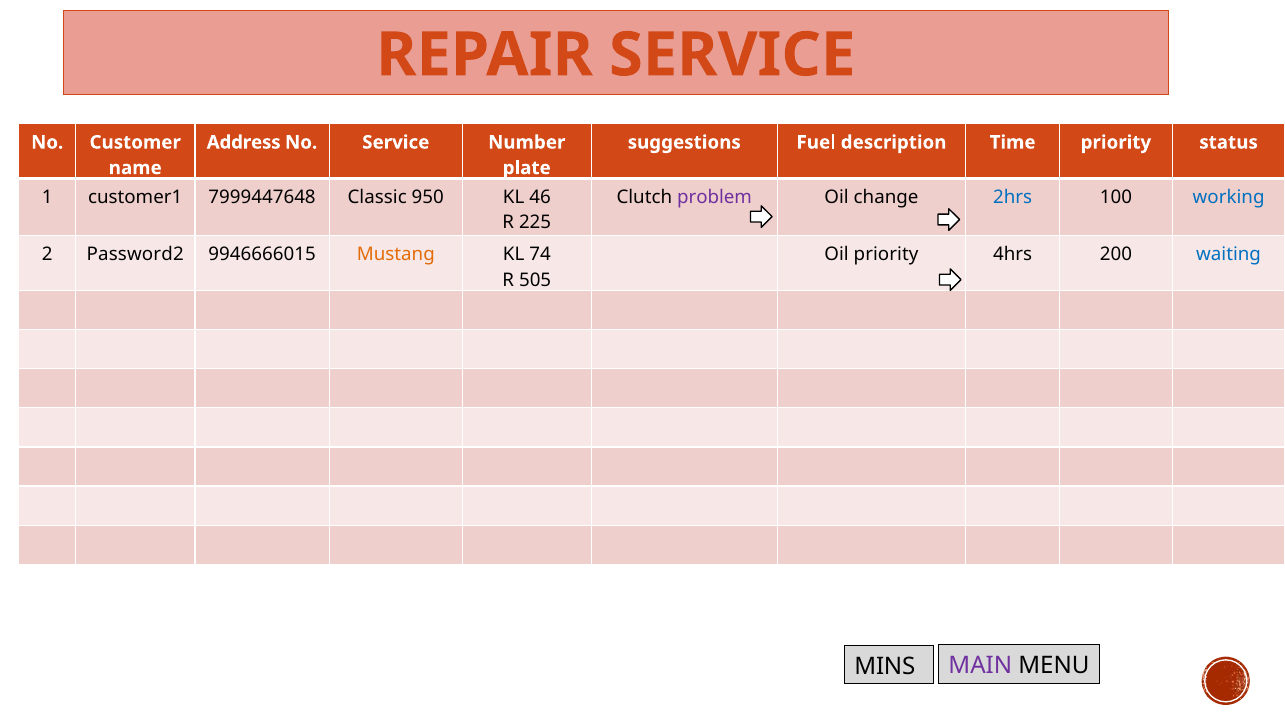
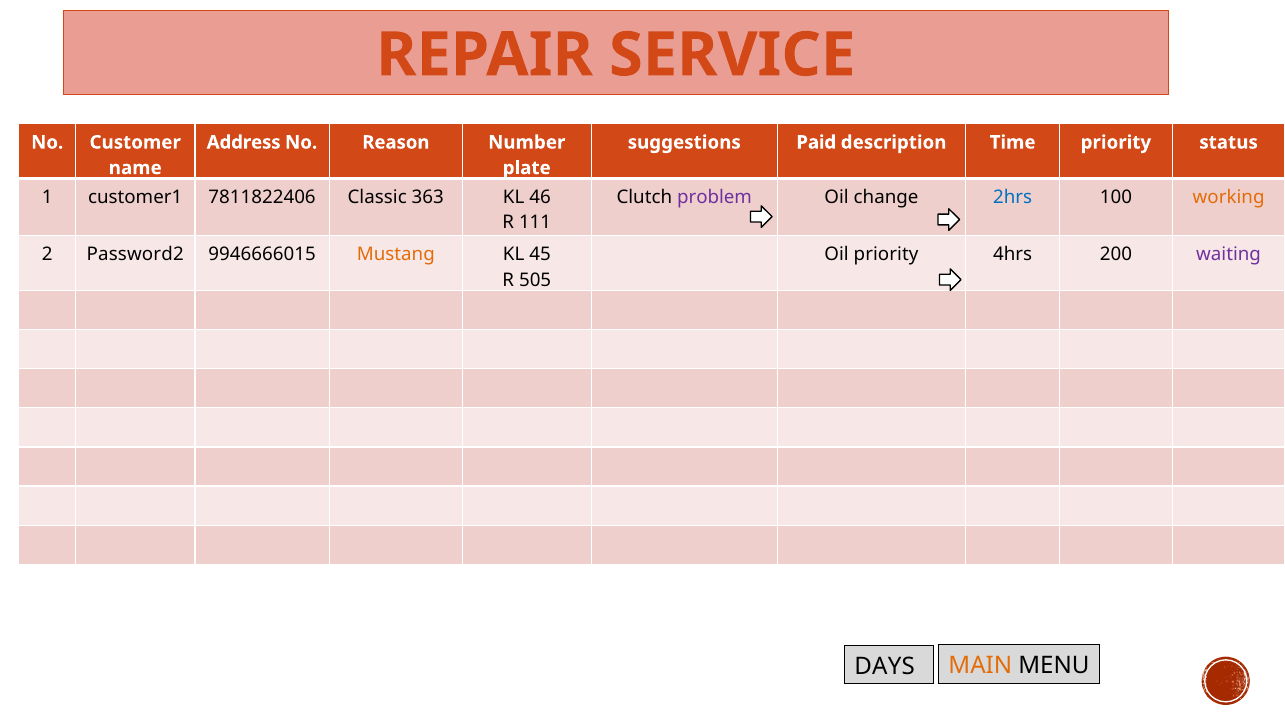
No Service: Service -> Reason (396, 142)
Fuel: Fuel -> Paid (816, 142)
7999447648: 7999447648 -> 7811822406 (262, 197)
950: 950 -> 363 (428, 197)
working colour: blue -> orange (1229, 197)
225: 225 -> 111 (535, 223)
74: 74 -> 45 (540, 255)
waiting colour: blue -> purple (1229, 255)
MAIN colour: purple -> orange (980, 666)
MINS: MINS -> DAYS (885, 666)
